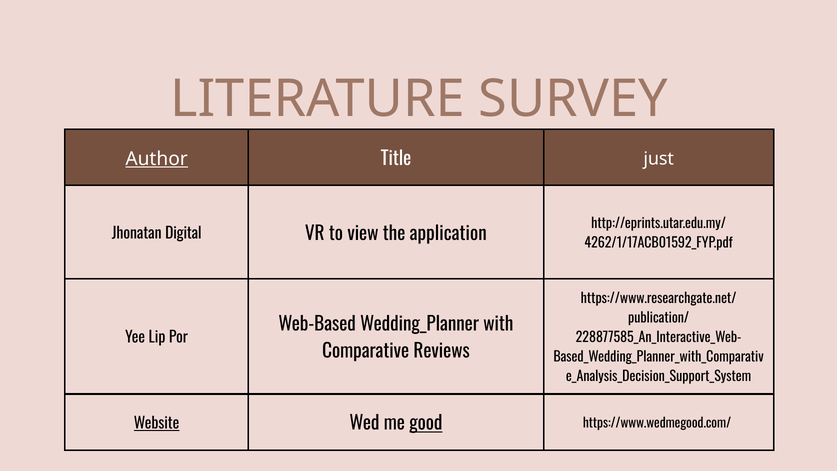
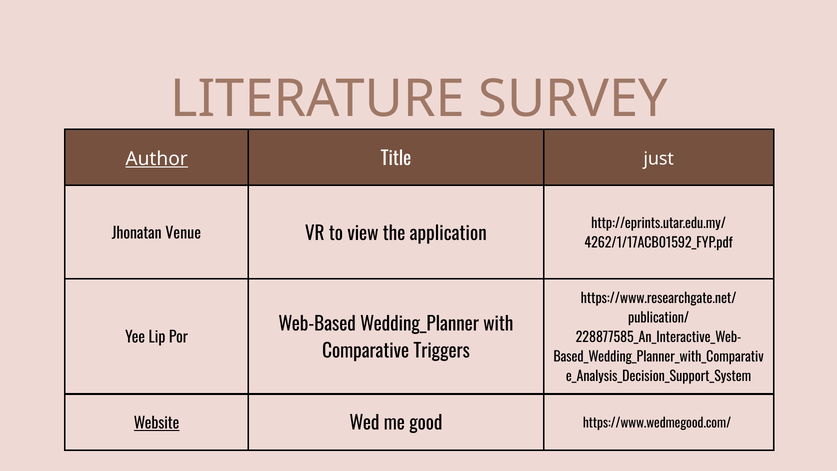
Digital: Digital -> Venue (183, 233)
Reviews: Reviews -> Triggers (442, 351)
good underline: present -> none (426, 423)
